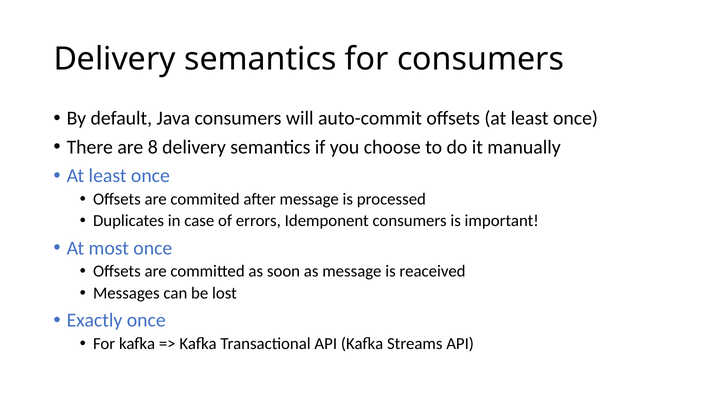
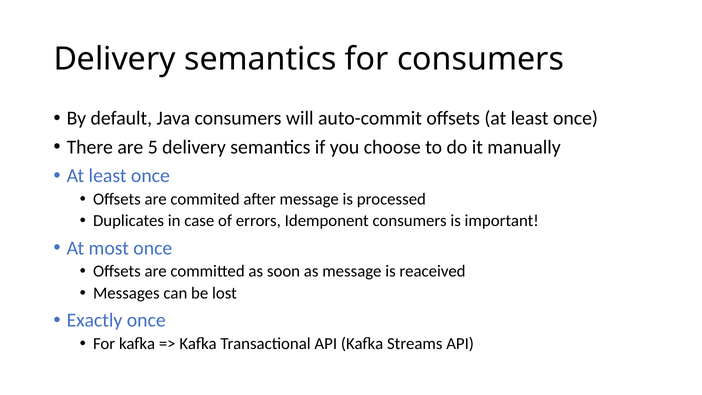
8: 8 -> 5 (153, 147)
